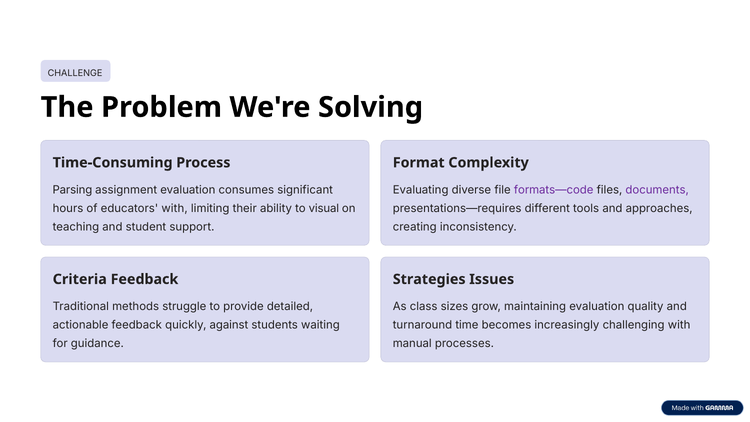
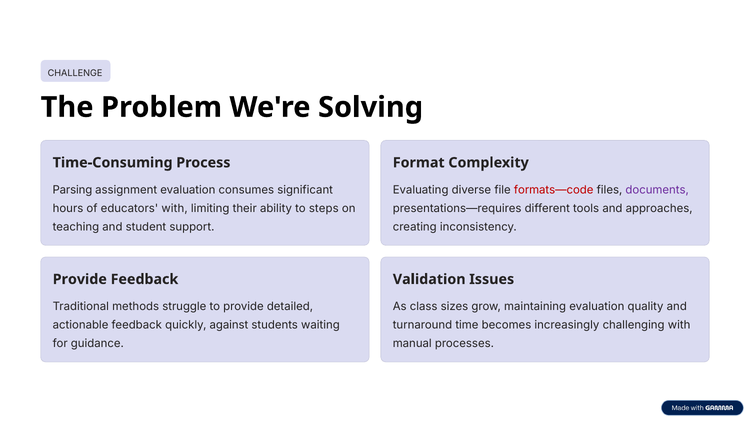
formats—code colour: purple -> red (554, 190)
visual: visual -> steps (324, 208)
Criteria: Criteria -> Provide (80, 279)
Strategies: Strategies -> Validation (429, 279)
